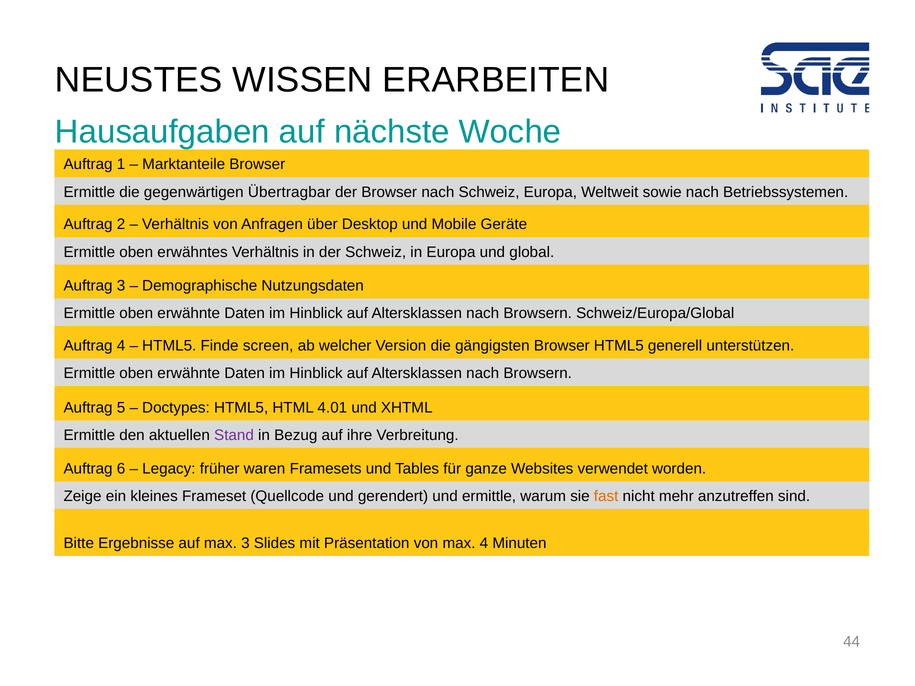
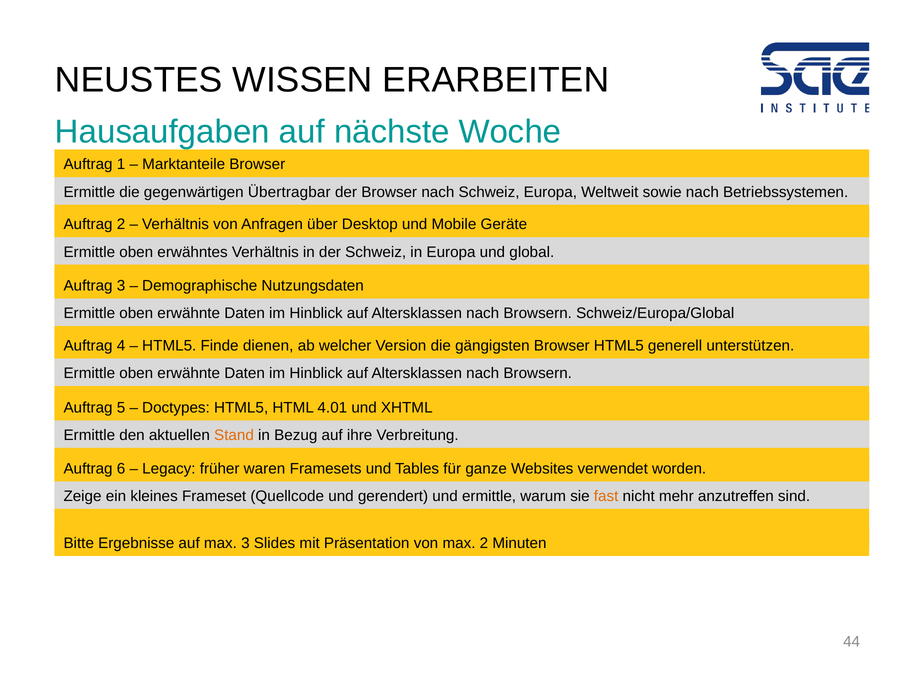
screen: screen -> dienen (268, 346)
Stand colour: purple -> orange (234, 435)
max 4: 4 -> 2 (484, 544)
